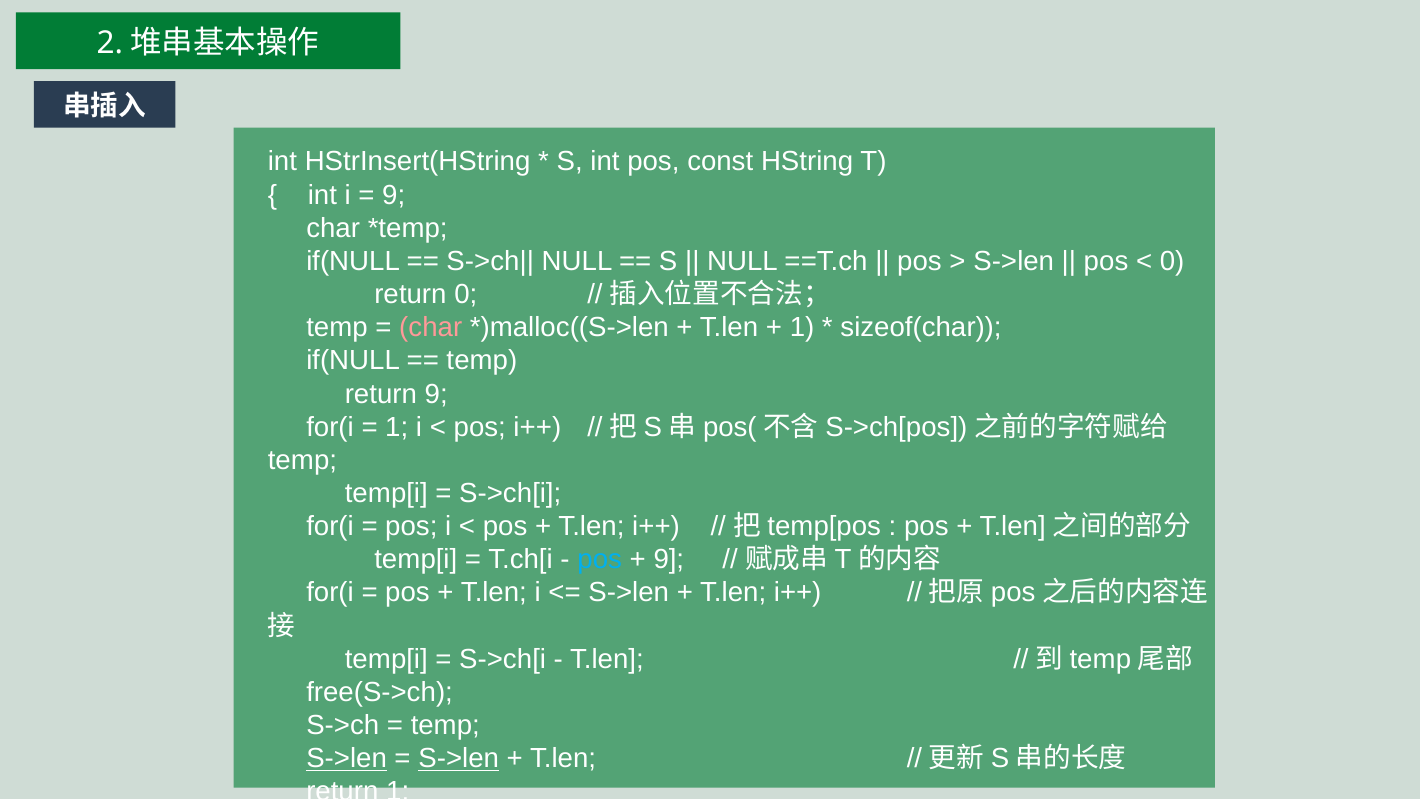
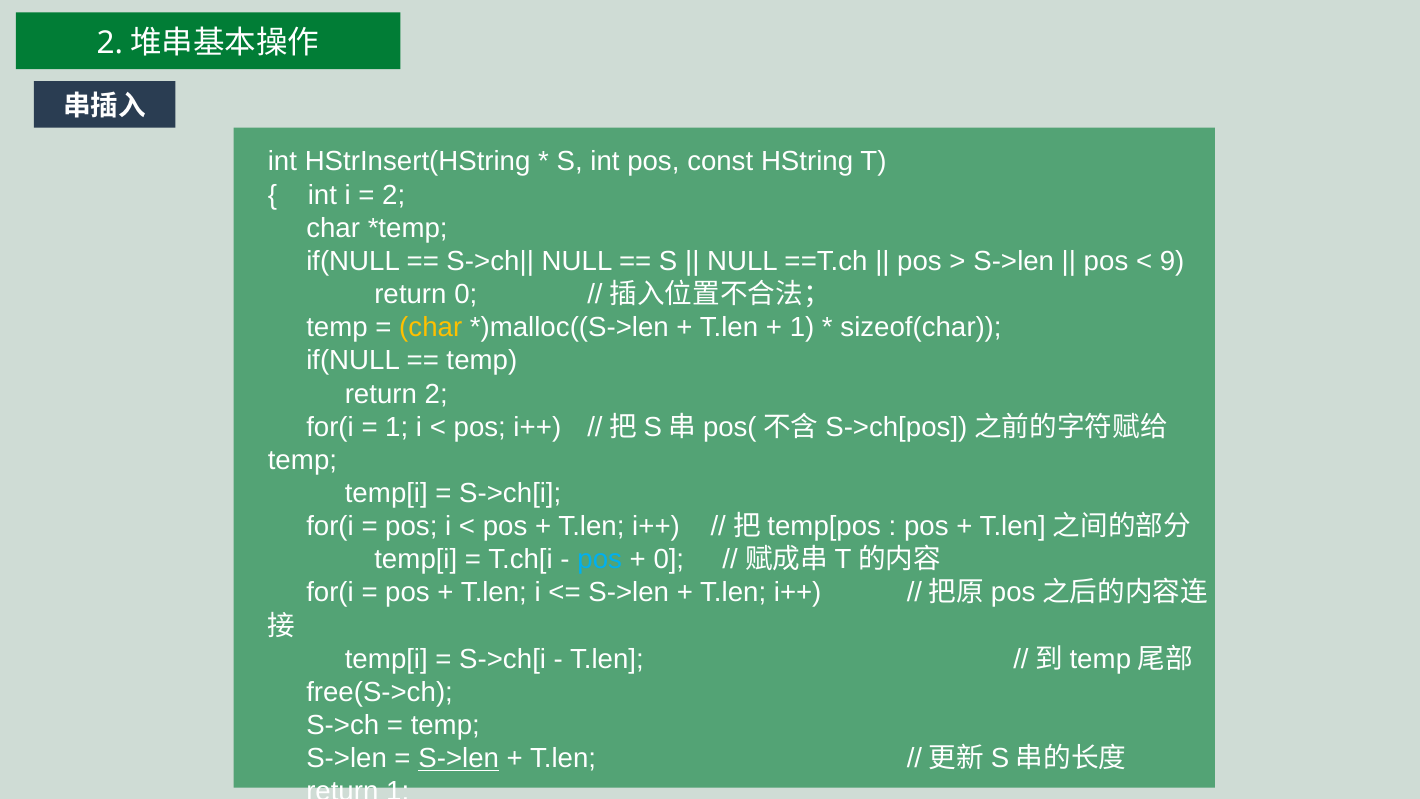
9: 9 -> 2 (394, 195)
0: 0 -> 9 (1172, 261)
char colour: pink -> yellow (431, 327)
return 9: 9 -> 2 (436, 394)
9: 9 -> 0 (669, 560)
S->len underline: present -> none (347, 758)
